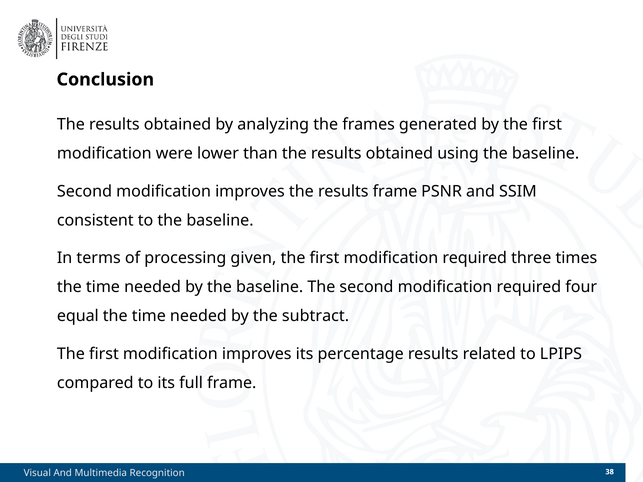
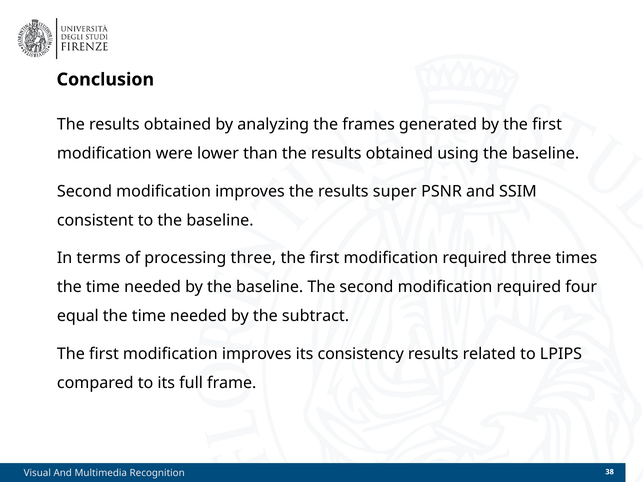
results frame: frame -> super (395, 191)
processing given: given -> three (253, 258)
percentage: percentage -> consistency (361, 354)
